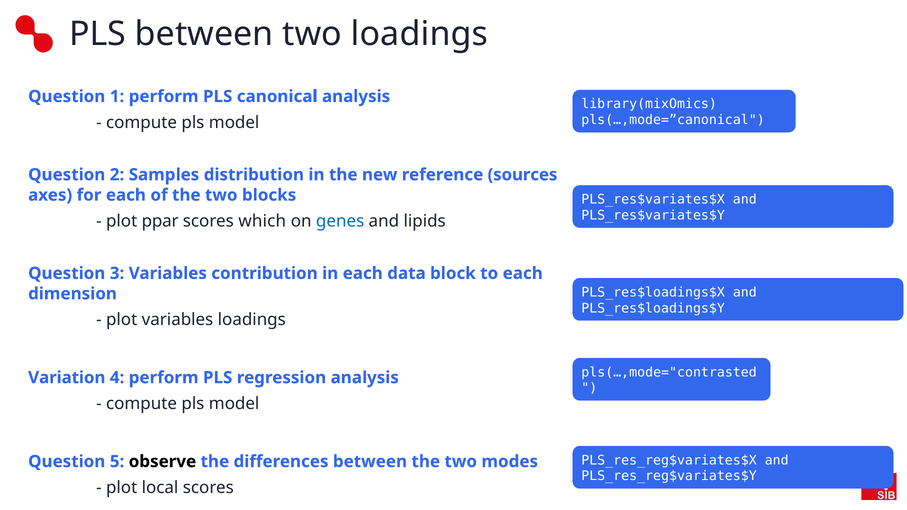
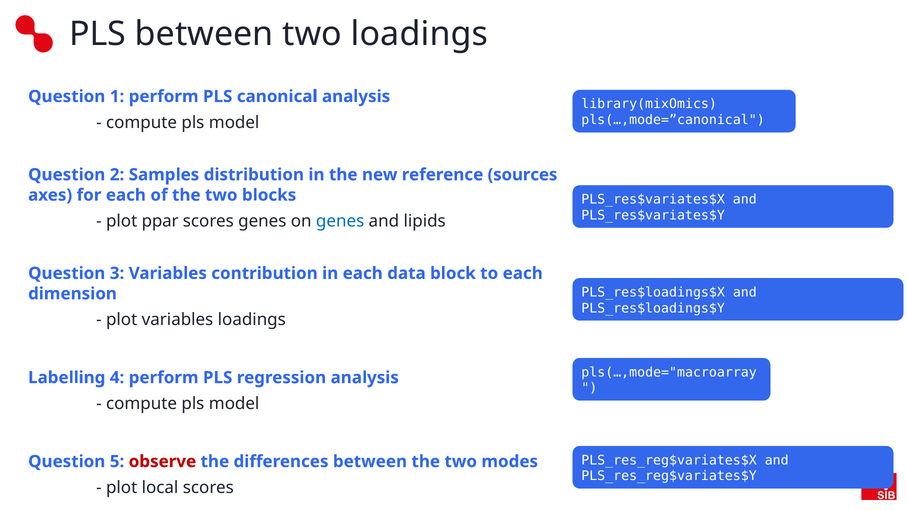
scores which: which -> genes (262, 221)
pls(…,mode="contrasted: pls(…,mode="contrasted -> pls(…,mode="macroarray (669, 372)
Variation: Variation -> Labelling (67, 378)
observe colour: black -> red (162, 462)
